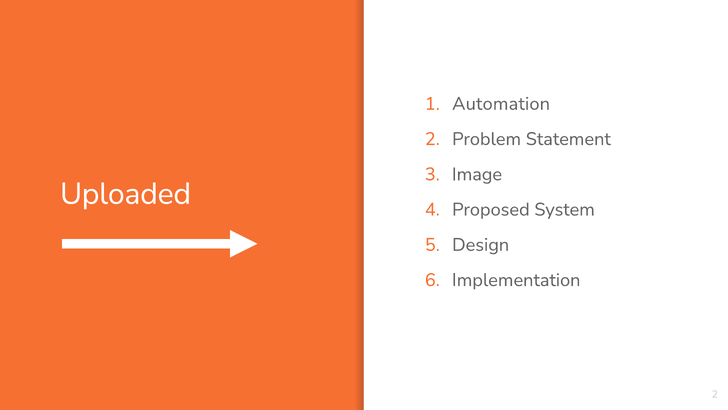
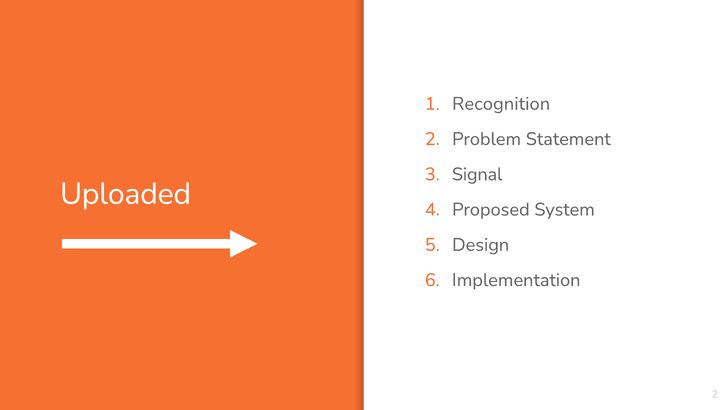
Automation: Automation -> Recognition (501, 104)
Image: Image -> Signal (477, 174)
